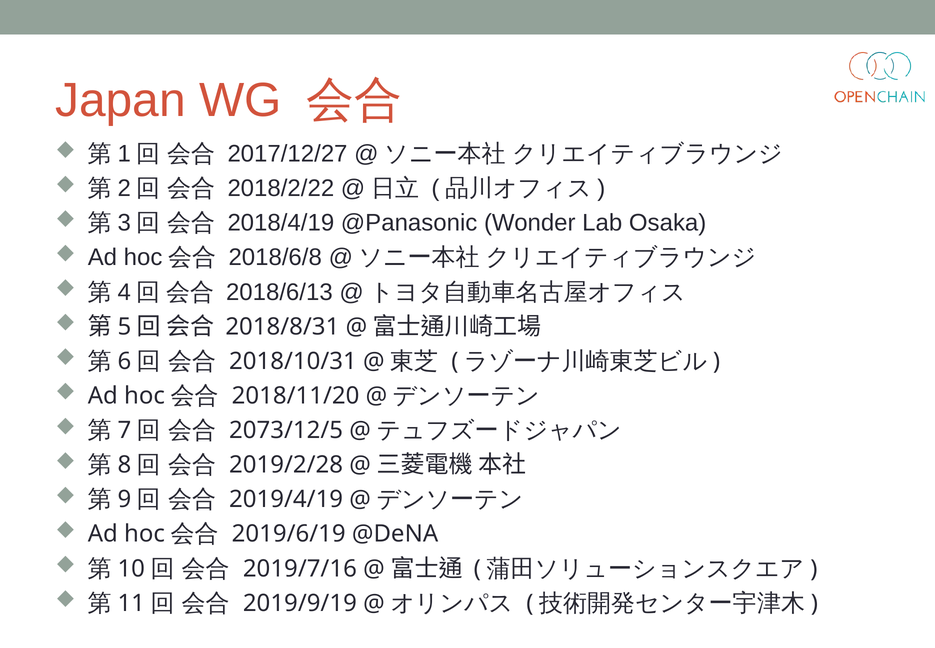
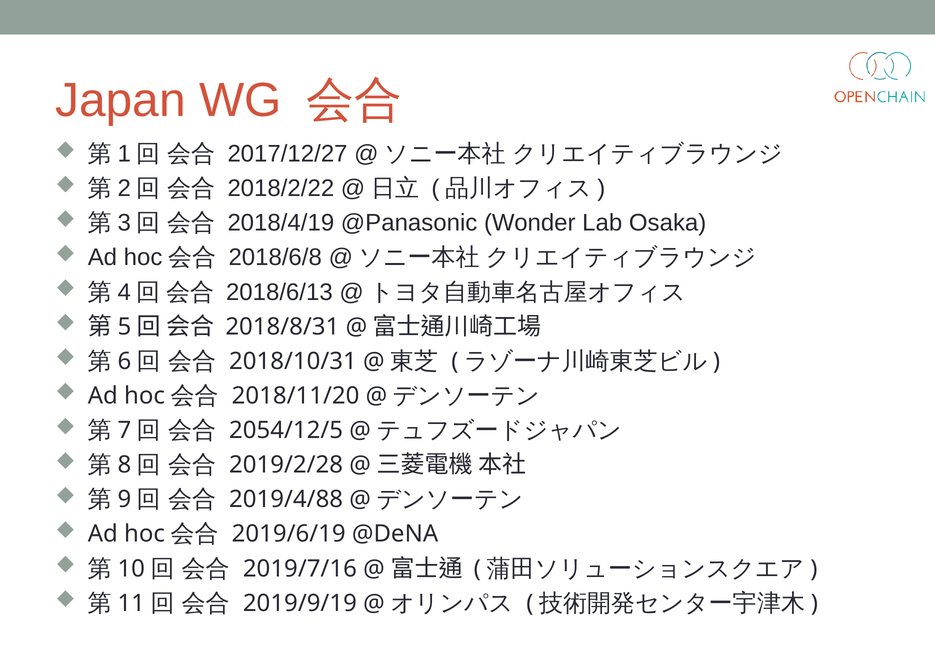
2073/12/5: 2073/12/5 -> 2054/12/5 (286, 430)
2019/4/19: 2019/4/19 -> 2019/4/88 (286, 499)
